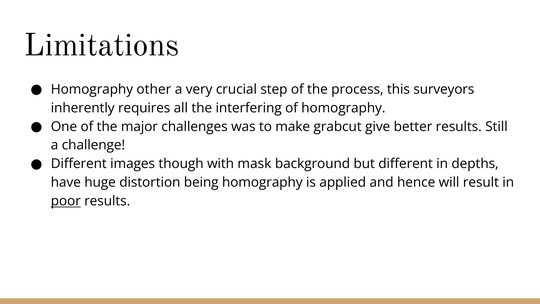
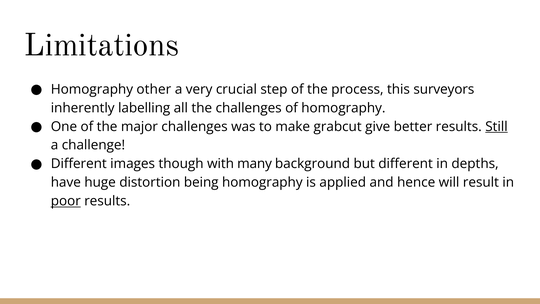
requires: requires -> labelling (144, 108)
the interfering: interfering -> challenges (249, 108)
Still underline: none -> present (496, 126)
mask: mask -> many (255, 164)
